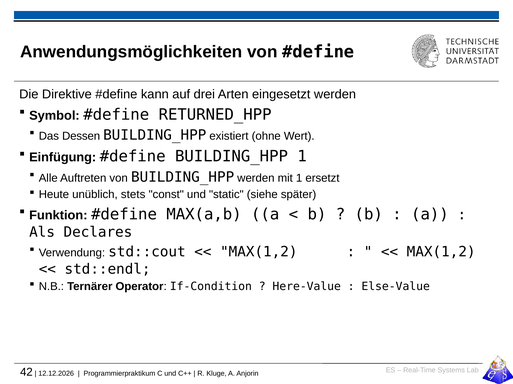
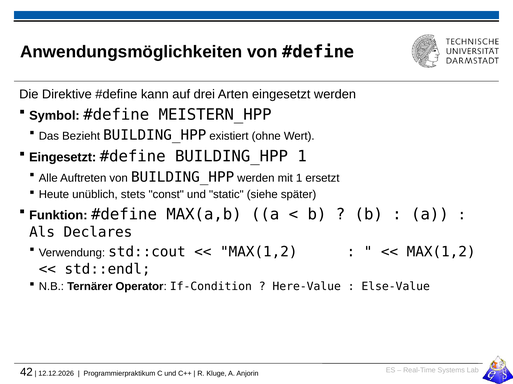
RETURNED_HPP: RETURNED_HPP -> MEISTERN_HPP (215, 115)
Dessen: Dessen -> Bezieht (81, 137)
Einfügung: Einfügung -> Eingesetzt (63, 158)
